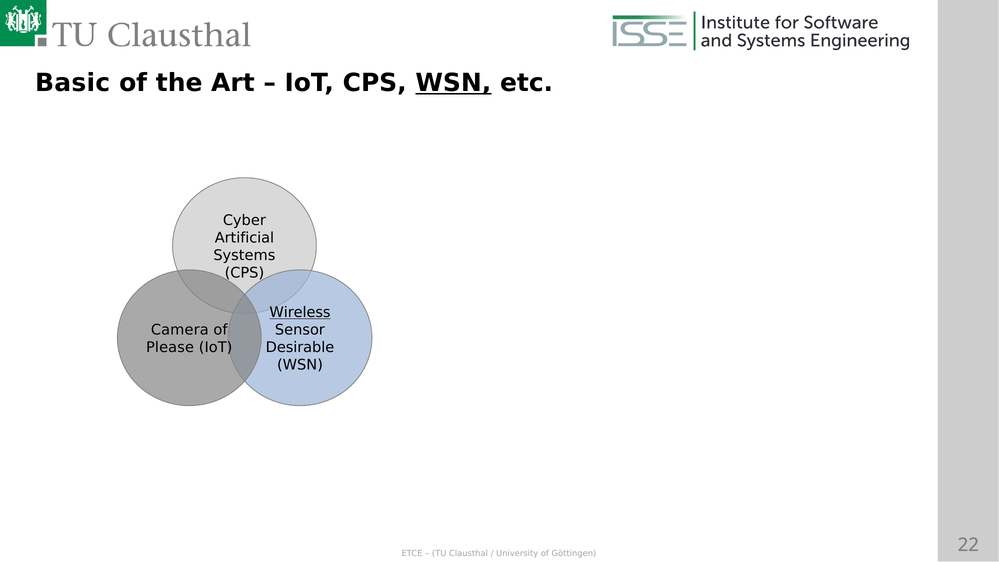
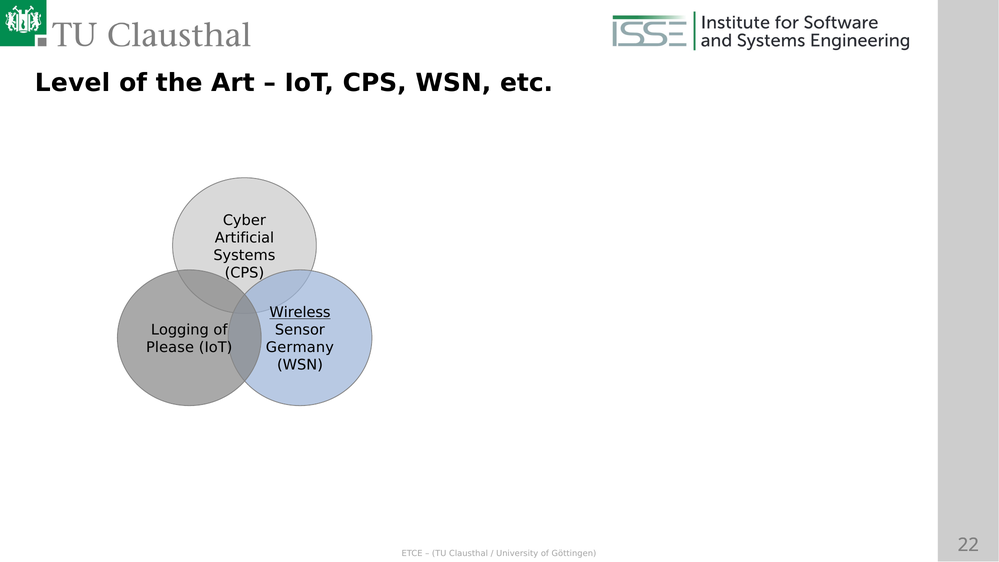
Basic: Basic -> Level (73, 83)
WSN underline: present -> none (453, 83)
Camera: Camera -> Logging (180, 330)
Desirable: Desirable -> Germany (300, 347)
